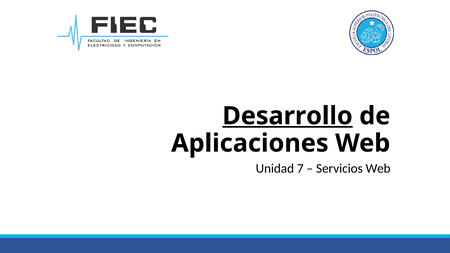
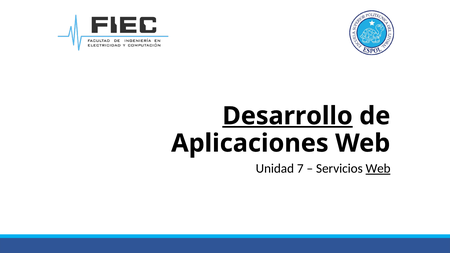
Web underline: none -> present (378, 169)
